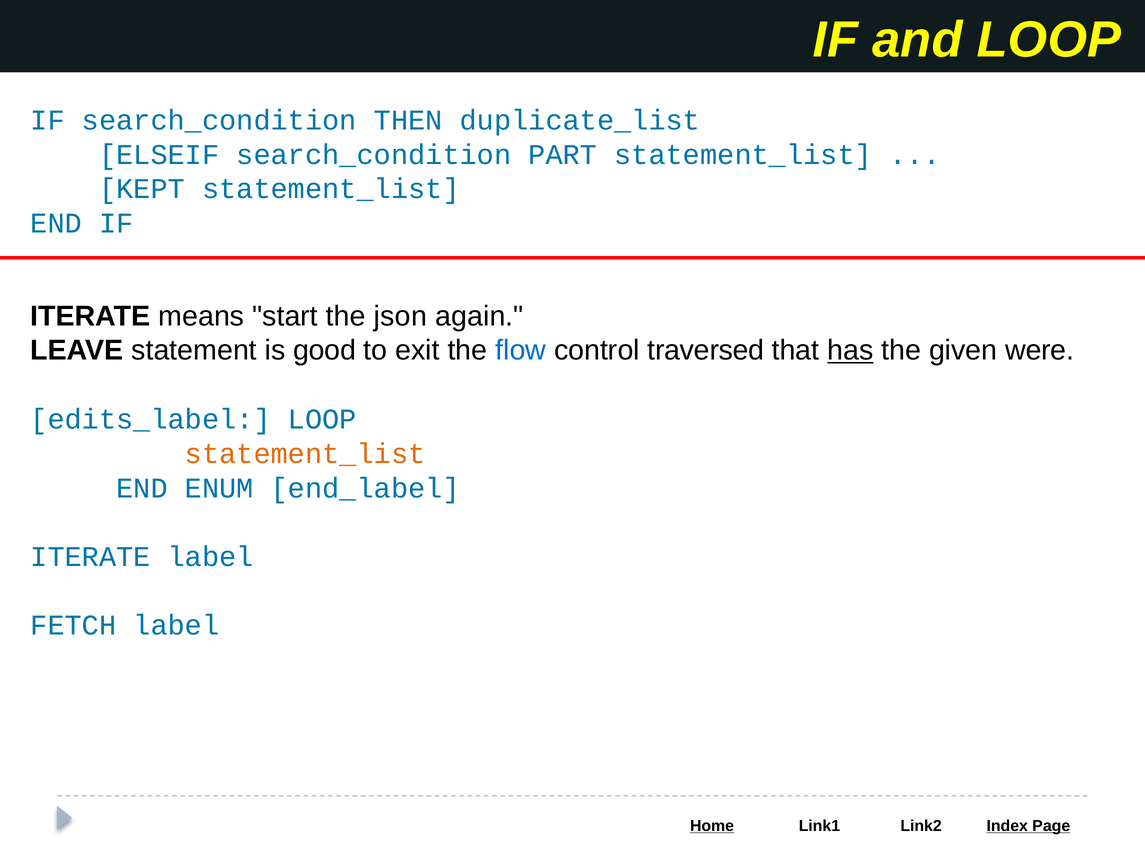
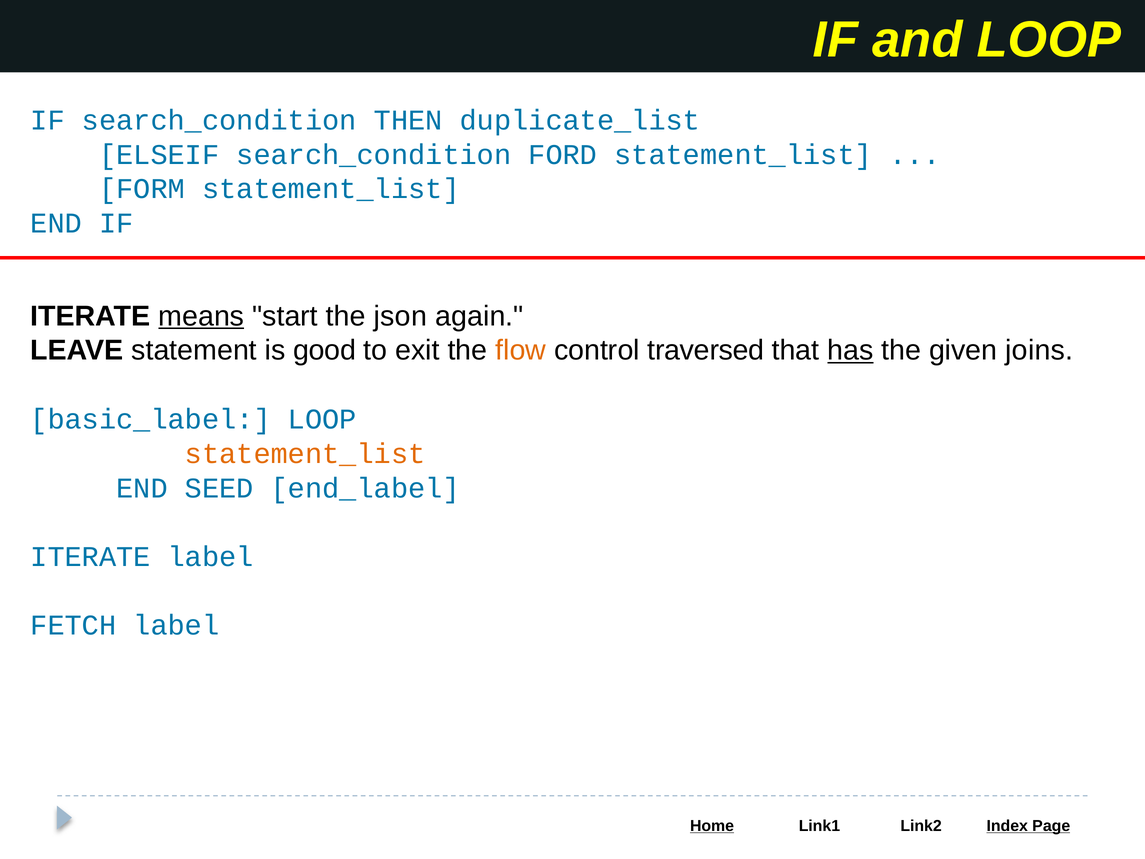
PART: PART -> FORD (563, 155)
KEPT: KEPT -> FORM (142, 189)
means underline: none -> present (201, 316)
flow colour: blue -> orange (521, 350)
were: were -> joins (1039, 350)
edits_label: edits_label -> basic_label (151, 419)
ENUM: ENUM -> SEED (219, 488)
